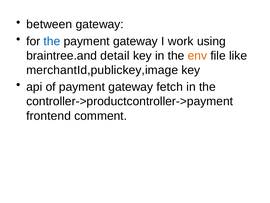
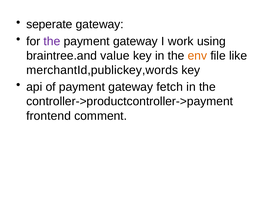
between: between -> seperate (49, 24)
the colour: blue -> purple (52, 41)
detail: detail -> value (115, 56)
merchantId,publickey,image: merchantId,publickey,image -> merchantId,publickey,words (102, 70)
